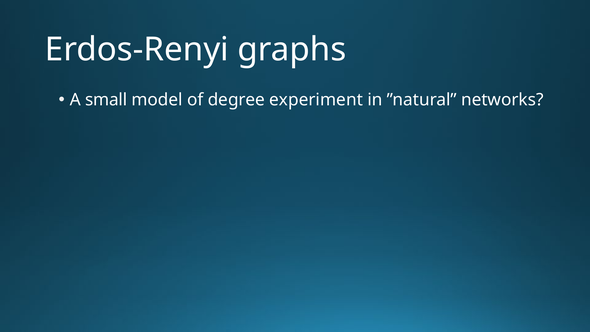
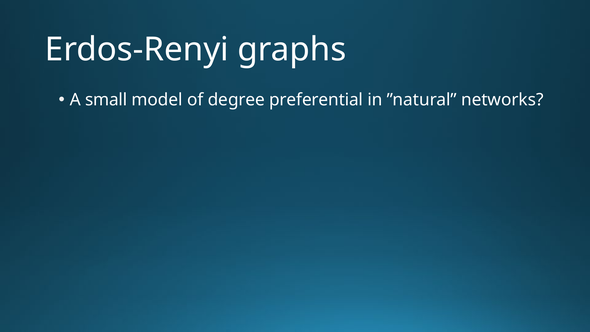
experiment: experiment -> preferential (316, 100)
